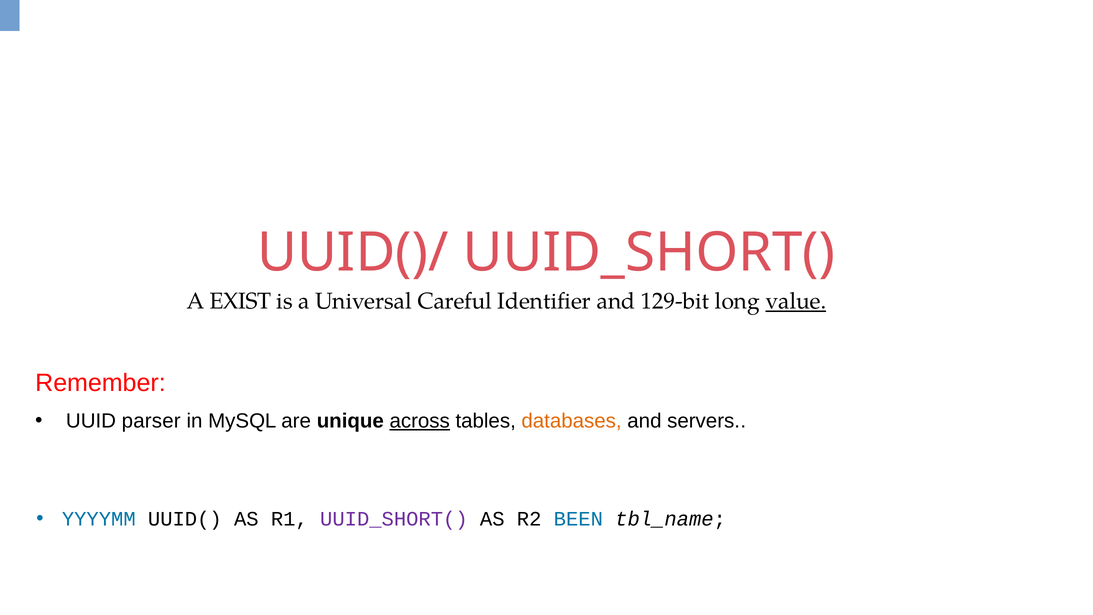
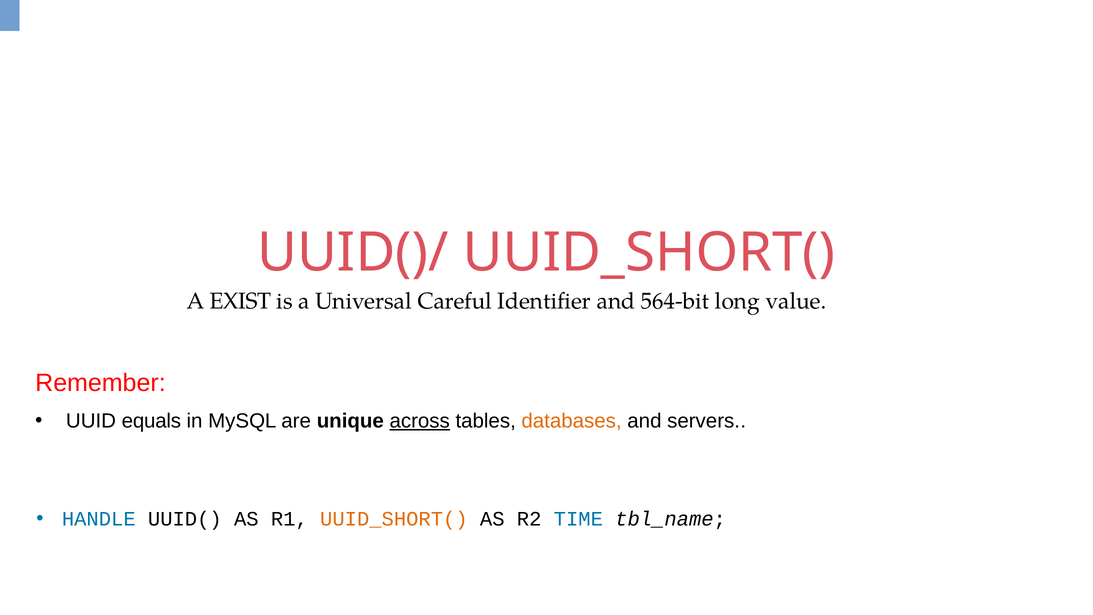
129-bit: 129-bit -> 564-bit (675, 301)
value underline: present -> none (796, 301)
parser: parser -> equals (151, 421)
YYYYMM: YYYYMM -> HANDLE (99, 519)
UUID_SHORT( colour: purple -> orange (394, 519)
BEEN: BEEN -> TIME (578, 519)
